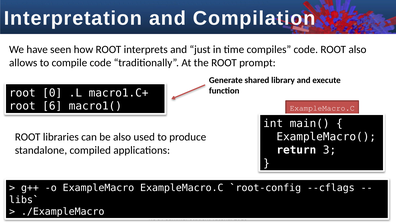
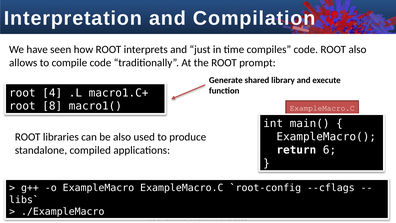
0: 0 -> 4 (52, 93)
6: 6 -> 8 (52, 106)
3: 3 -> 6 (330, 150)
